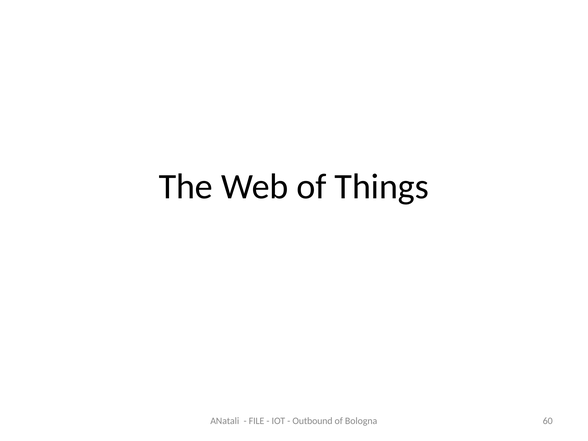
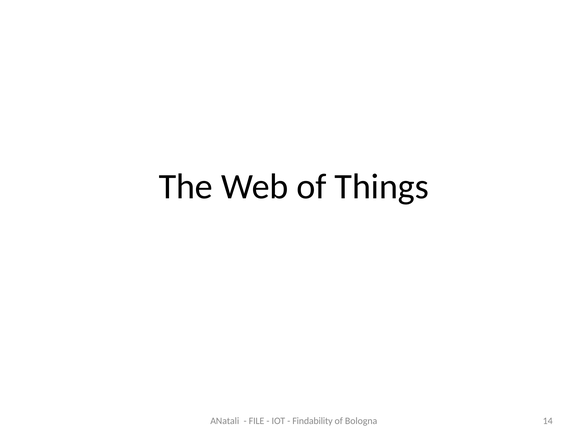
Outbound: Outbound -> Findability (312, 421)
60: 60 -> 14 (548, 421)
